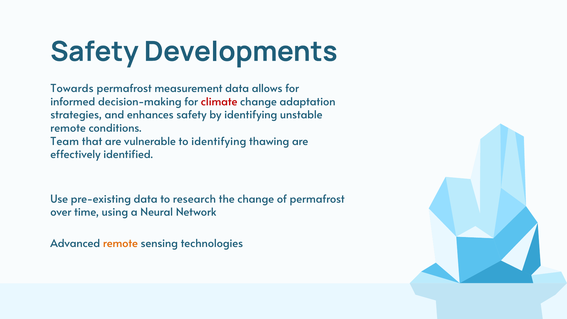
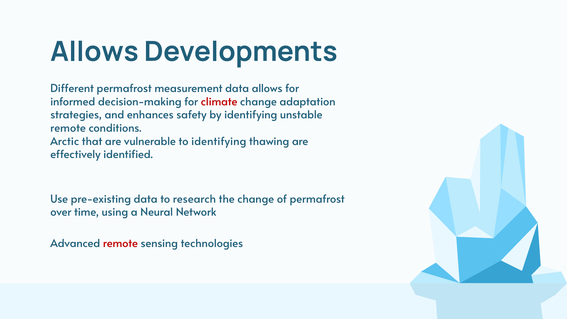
Safety: Safety -> Allows (94, 52)
Towards: Towards -> Different (72, 88)
Team: Team -> Arctic (65, 141)
remote colour: orange -> red (120, 244)
